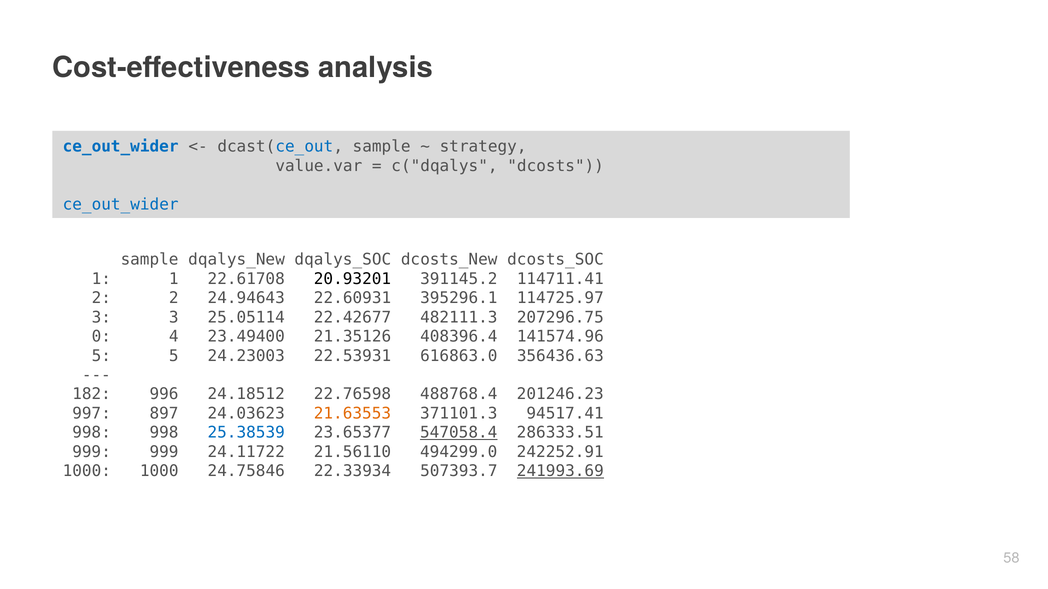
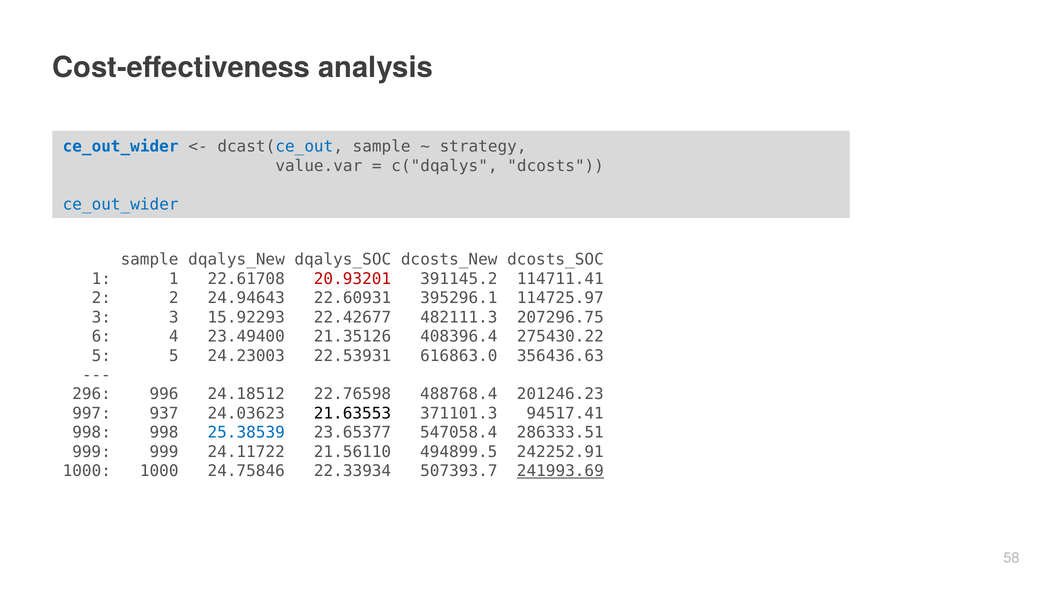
20.93201 colour: black -> red (352, 279)
25.05114: 25.05114 -> 15.92293 (246, 318)
0: 0 -> 6 (101, 337)
141574.96: 141574.96 -> 275430.22 (560, 337)
182: 182 -> 296 (92, 395)
897: 897 -> 937 (164, 414)
21.63553 colour: orange -> black (352, 414)
547058.4 underline: present -> none (459, 433)
494299.0: 494299.0 -> 494899.5 (459, 452)
